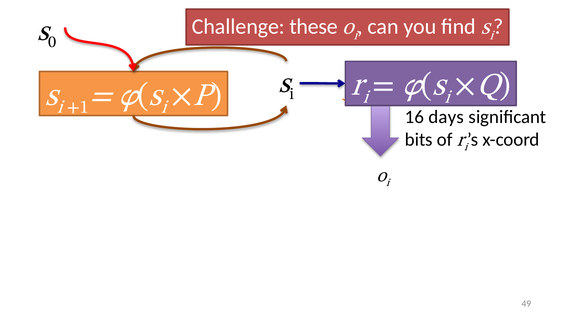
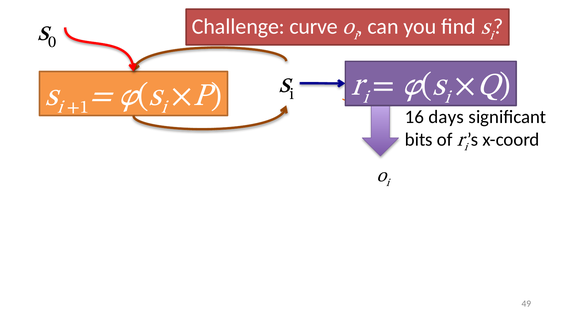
these: these -> curve (314, 27)
